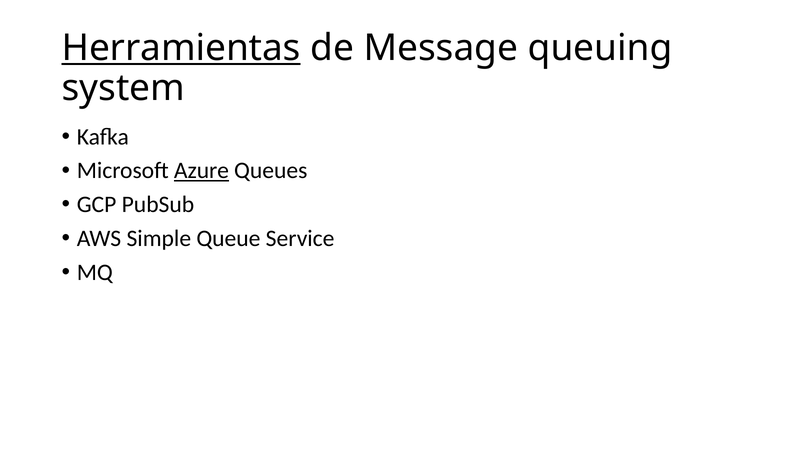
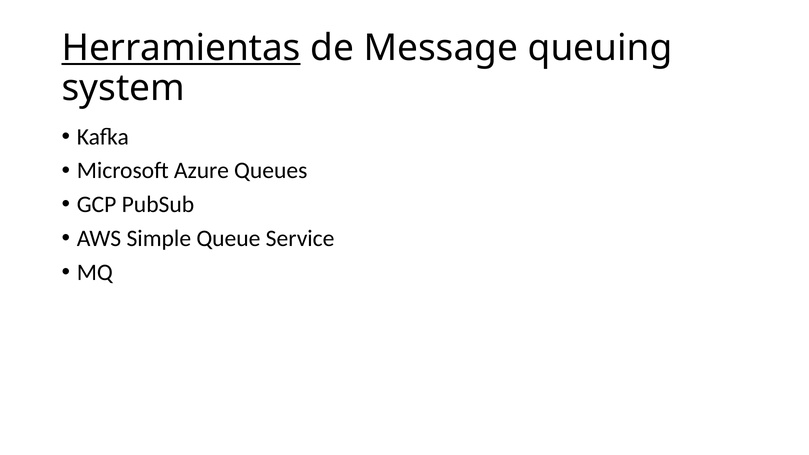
Azure underline: present -> none (201, 171)
